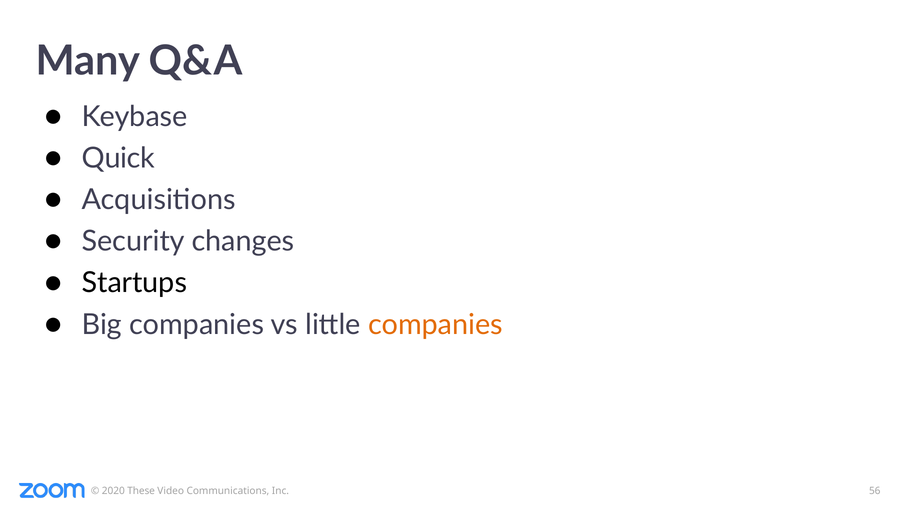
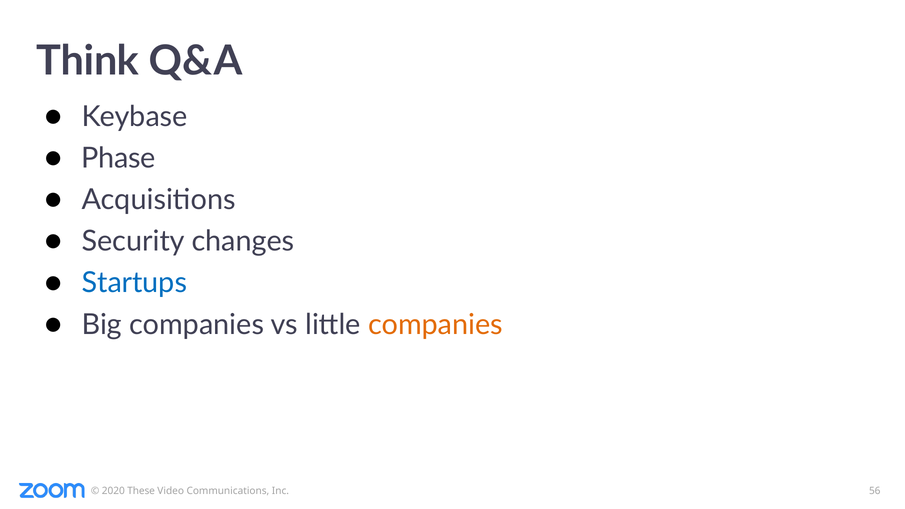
Many: Many -> Think (88, 61)
Quick: Quick -> Phase (118, 158)
Startups colour: black -> blue (134, 283)
